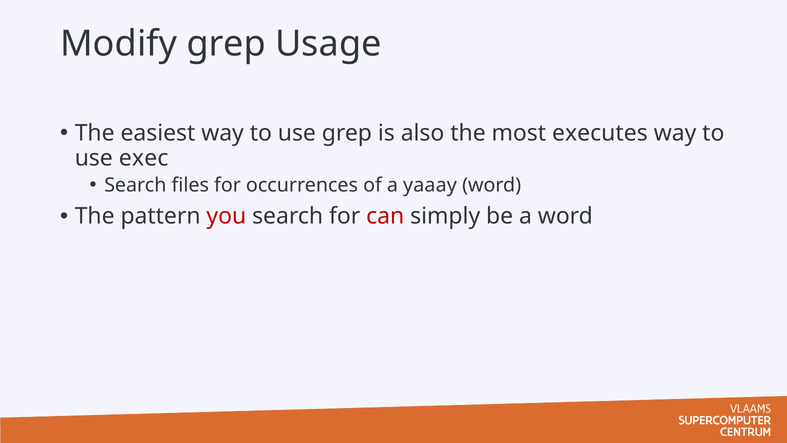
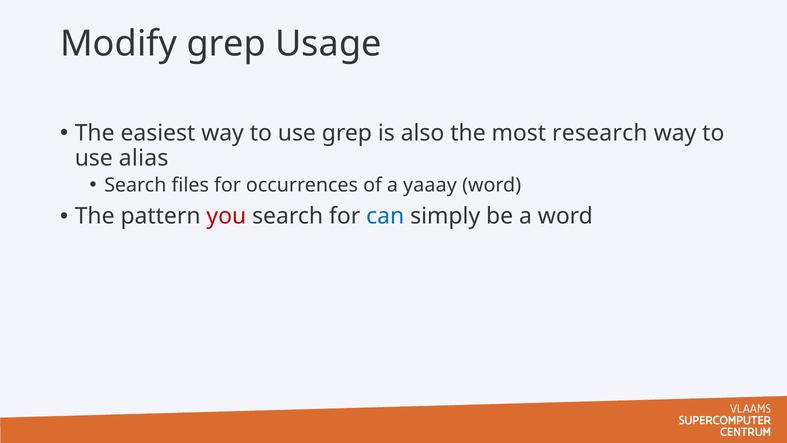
executes: executes -> research (600, 133)
exec: exec -> alias (144, 158)
can colour: red -> blue (385, 216)
